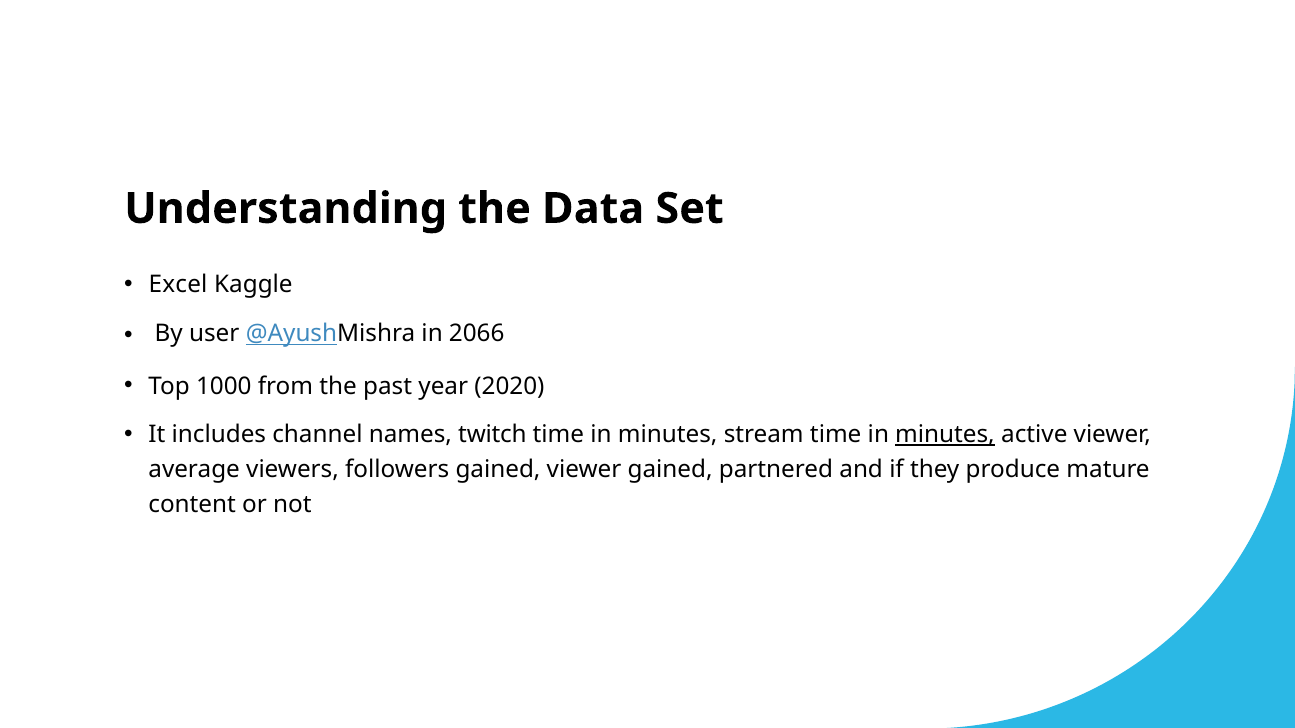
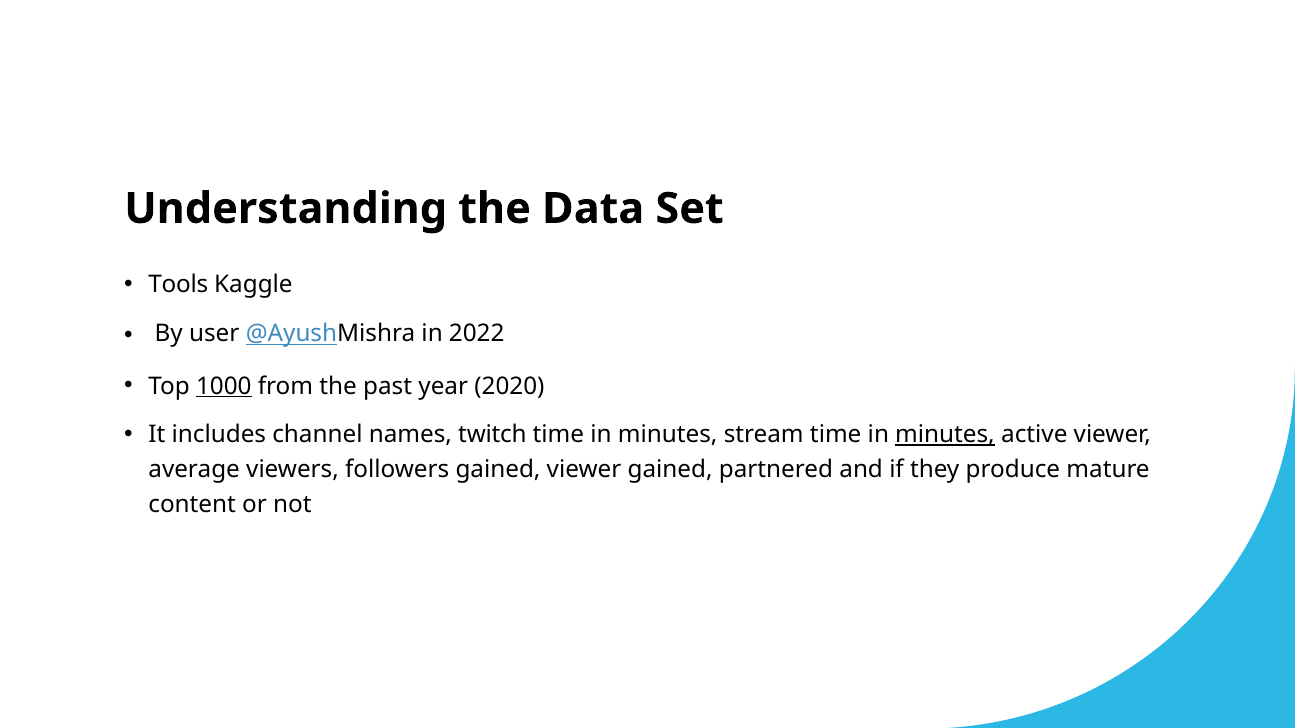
Excel: Excel -> Tools (178, 285)
2066: 2066 -> 2022 (477, 334)
1000 underline: none -> present (224, 386)
